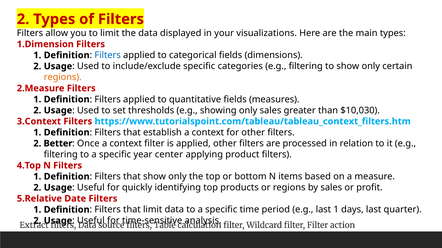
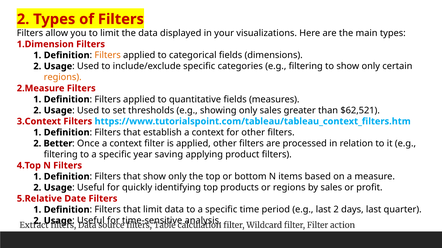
Filters colour: blue -> orange (108, 55)
$10,030: $10,030 -> $62,521 (360, 111)
center: center -> saving (169, 155)
last 1: 1 -> 2 (336, 210)
